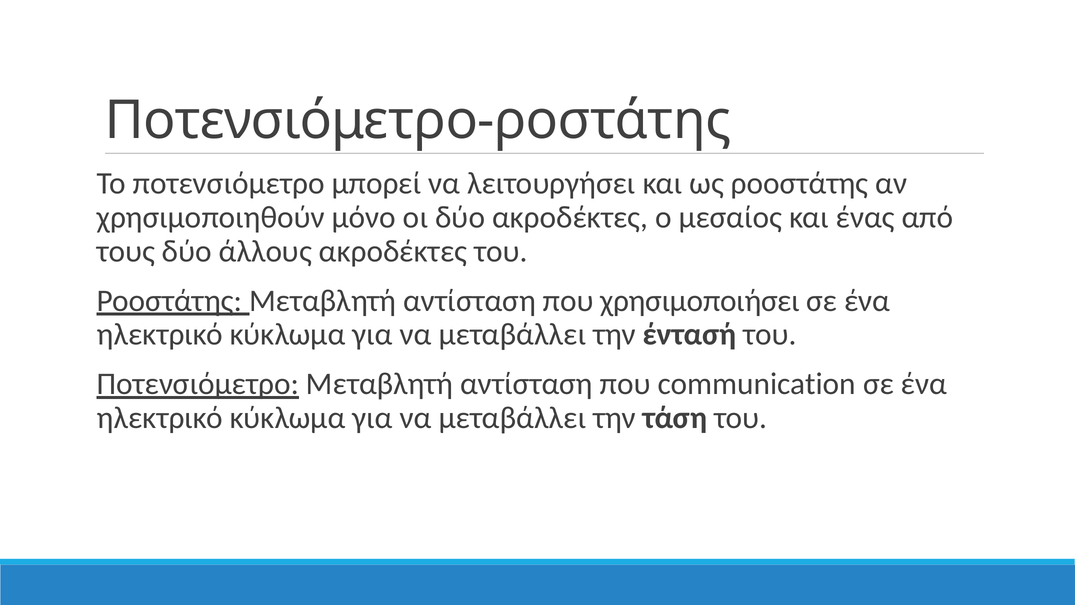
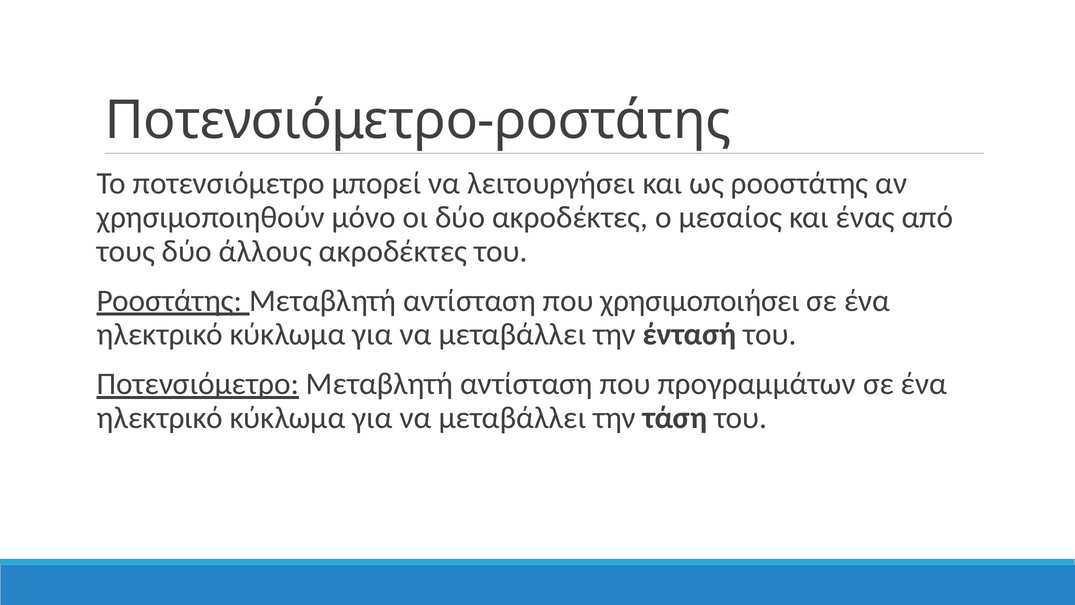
communication: communication -> προγραμμάτων (757, 384)
